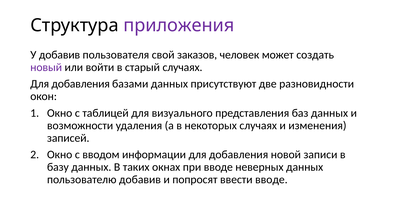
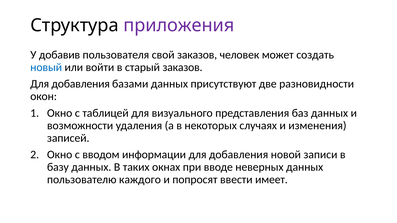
новый colour: purple -> blue (46, 67)
старый случаях: случаях -> заказов (183, 67)
пользователю добавив: добавив -> каждого (140, 180)
ввести вводе: вводе -> имеет (271, 180)
